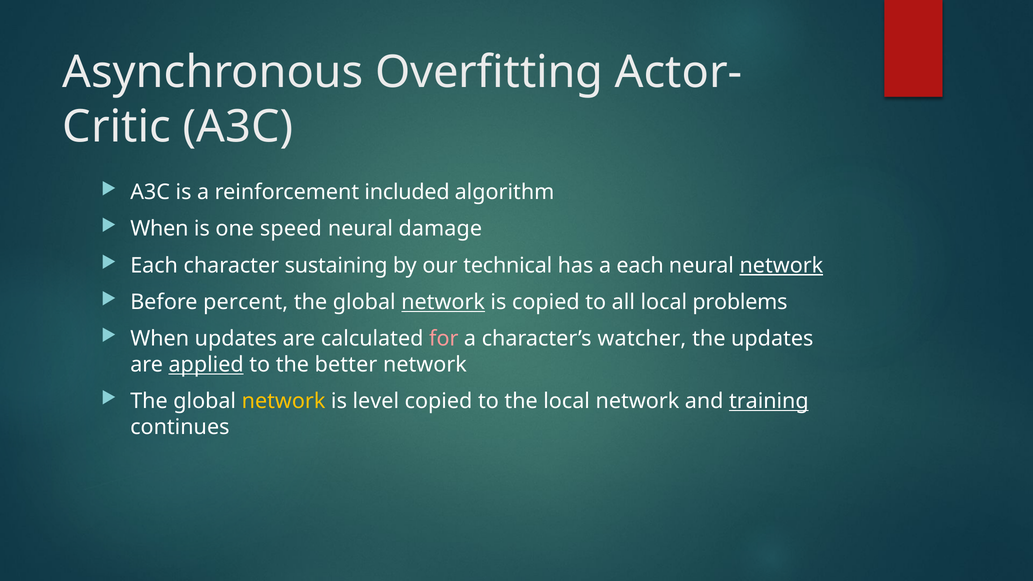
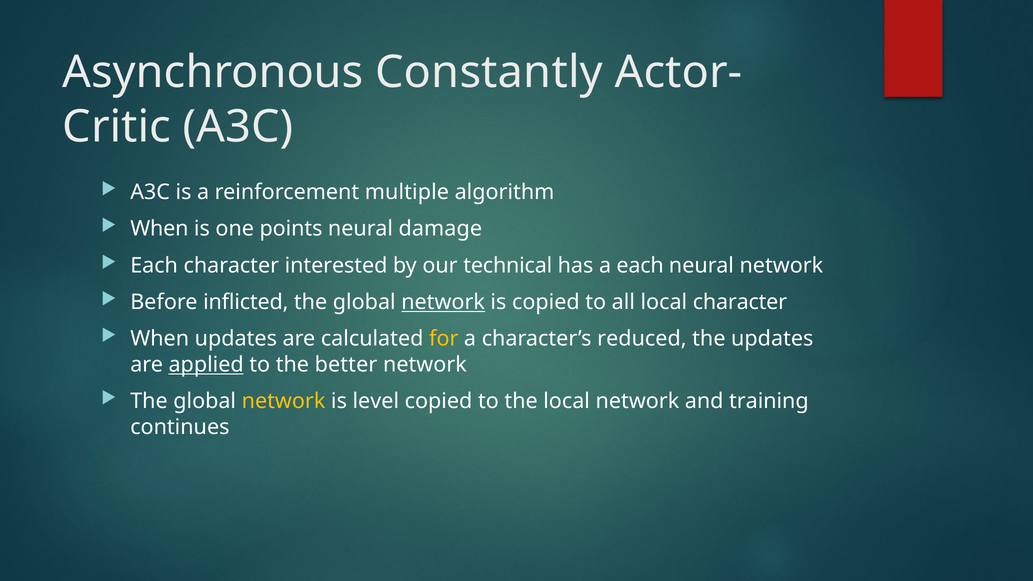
Overfitting: Overfitting -> Constantly (489, 73)
included: included -> multiple (407, 192)
speed: speed -> points (291, 229)
sustaining: sustaining -> interested (336, 266)
network underline: present -> none (781, 266)
percent: percent -> inflicted (246, 302)
local problems: problems -> character (740, 302)
for colour: pink -> yellow (444, 339)
watcher: watcher -> reduced (642, 339)
training underline: present -> none (769, 401)
